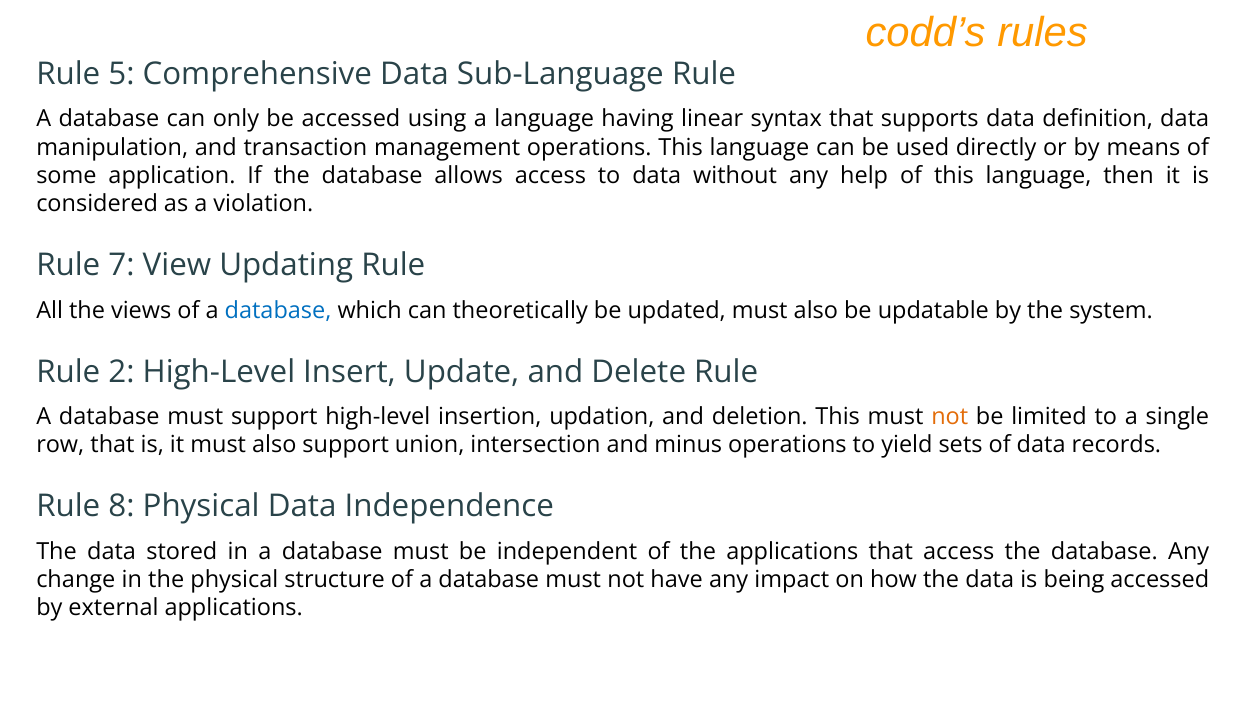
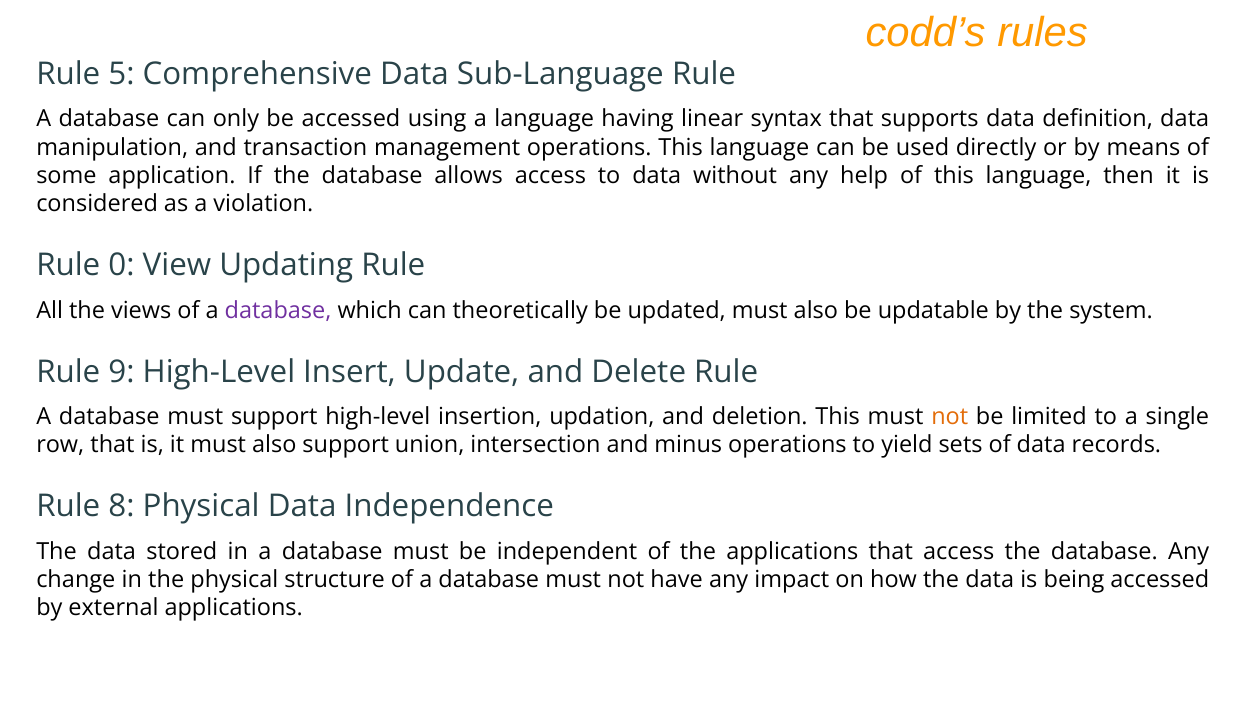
7: 7 -> 0 (121, 266)
database colour: blue -> purple (278, 310)
2: 2 -> 9 (121, 372)
